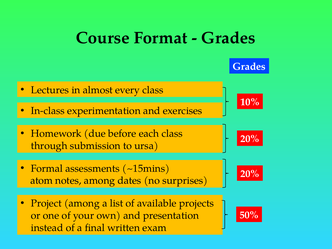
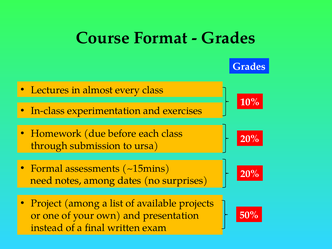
atom: atom -> need (41, 181)
